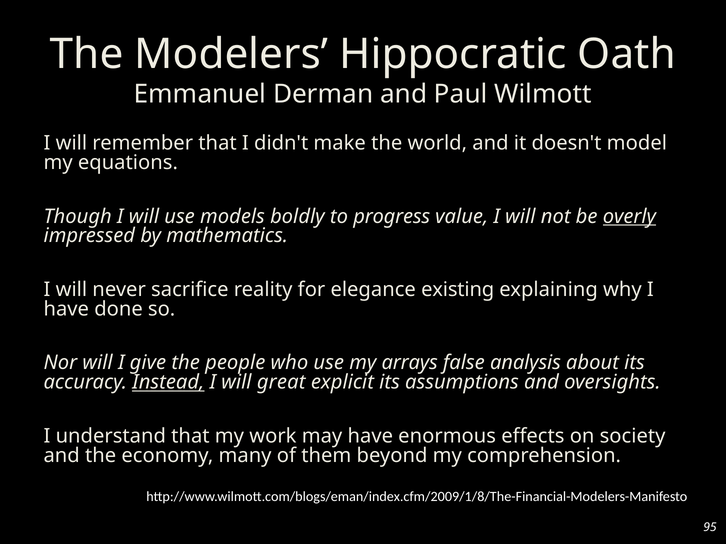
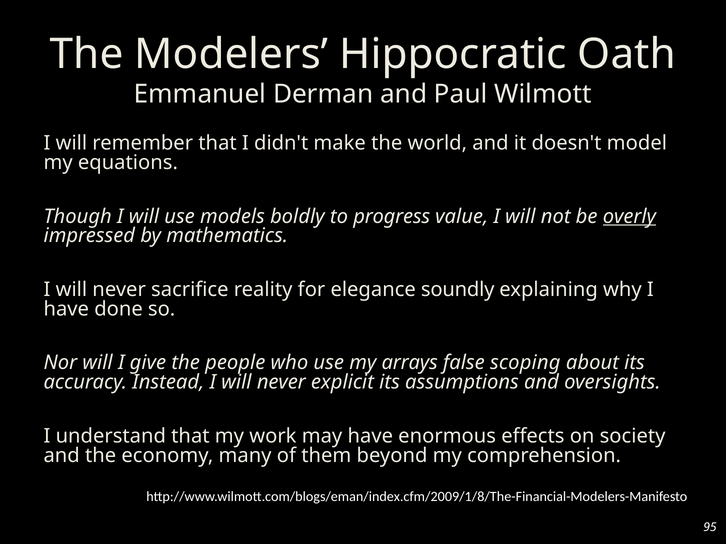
existing: existing -> soundly (458, 290)
analysis: analysis -> scoping (525, 363)
Instead underline: present -> none (168, 383)
great: great -> never (281, 383)
